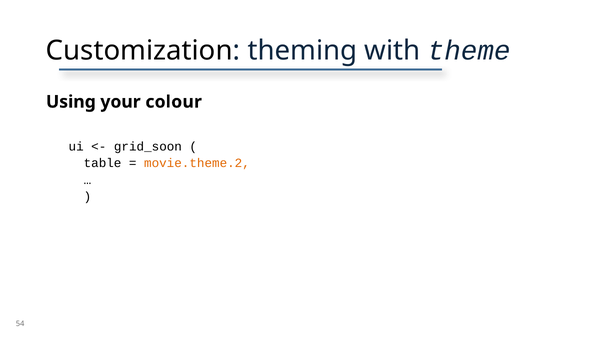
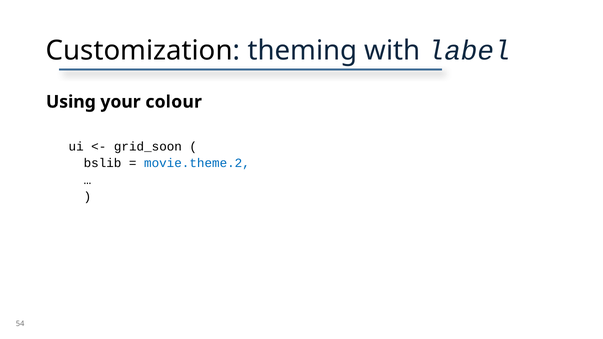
theme: theme -> label (469, 51)
table: table -> bslib (103, 163)
movie.theme.2 colour: orange -> blue (197, 163)
